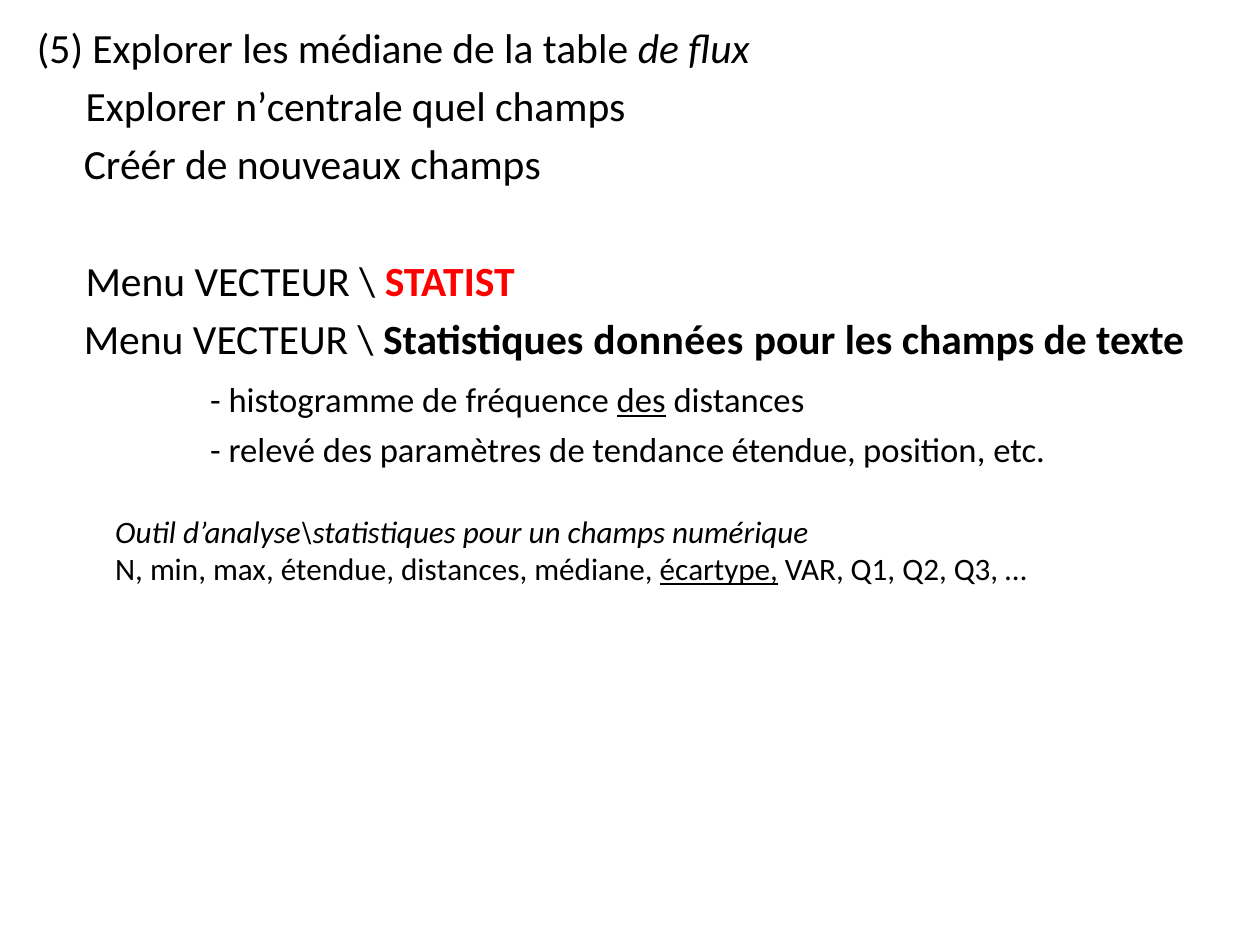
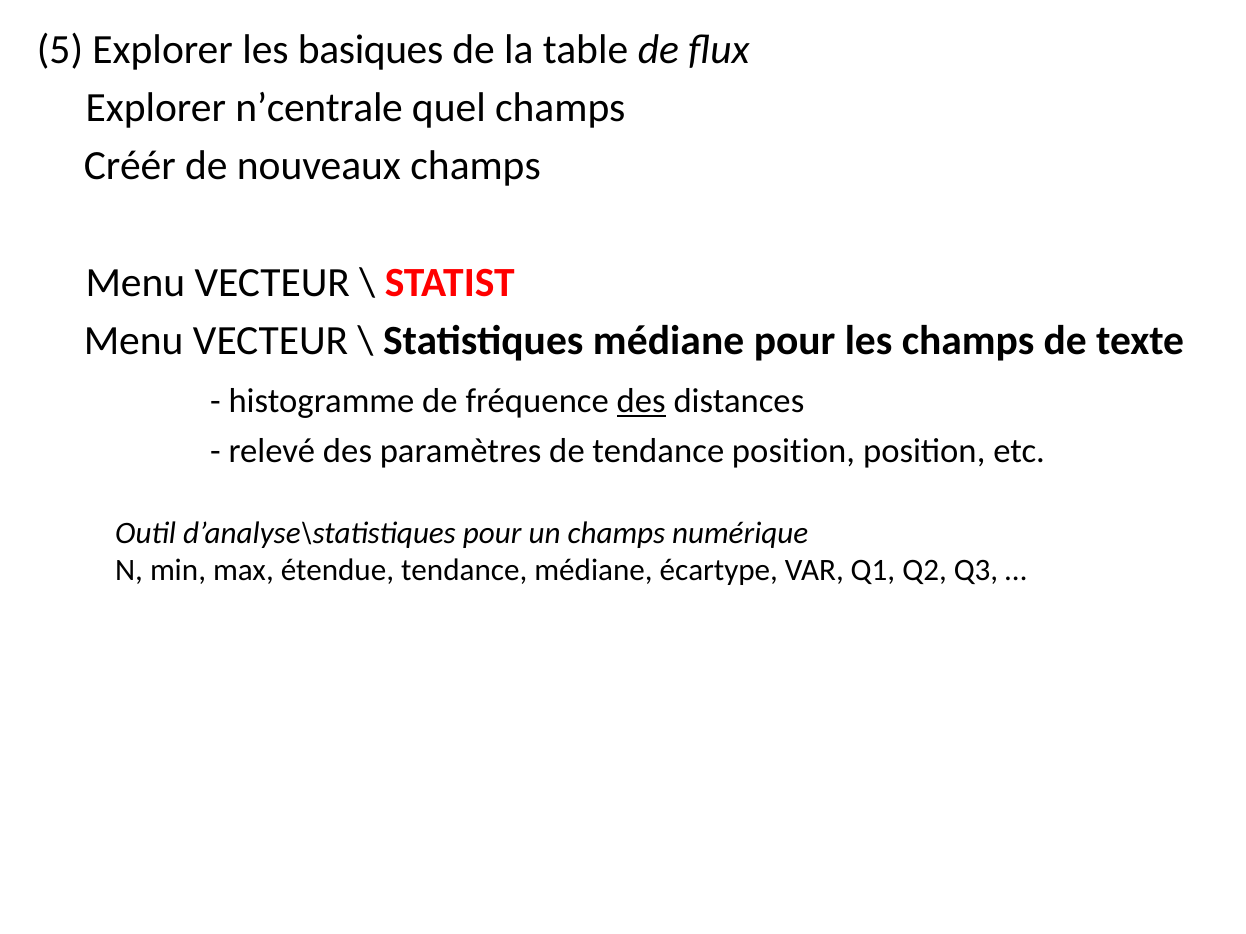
les médiane: médiane -> basiques (371, 50)
Statistiques données: données -> médiane (669, 341)
tendance étendue: étendue -> position (793, 451)
étendue distances: distances -> tendance (464, 571)
écartype underline: present -> none (719, 571)
